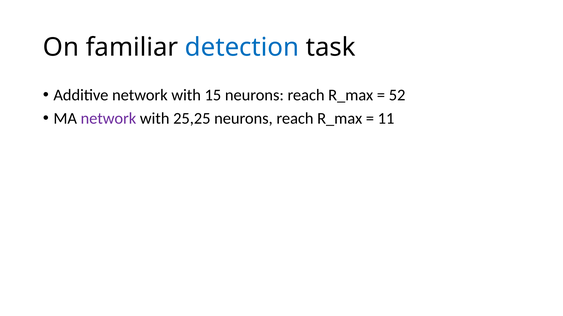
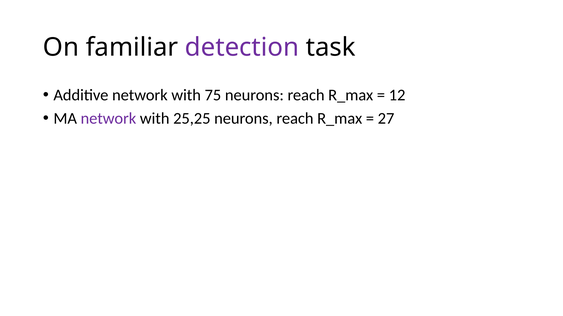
detection colour: blue -> purple (242, 47)
15: 15 -> 75 (213, 95)
52: 52 -> 12 (397, 95)
11: 11 -> 27 (386, 119)
